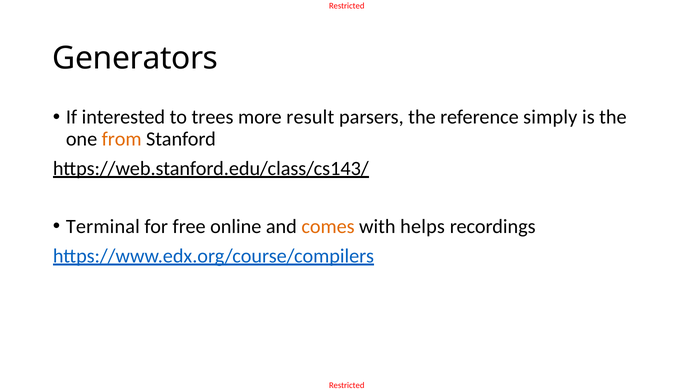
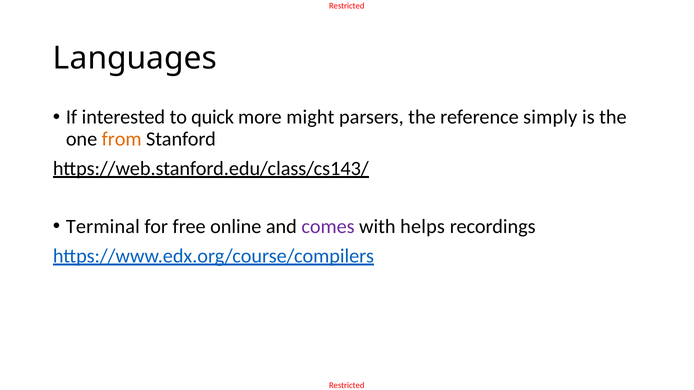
Generators: Generators -> Languages (135, 58)
trees: trees -> quick (213, 117)
result: result -> might (310, 117)
comes colour: orange -> purple (328, 227)
